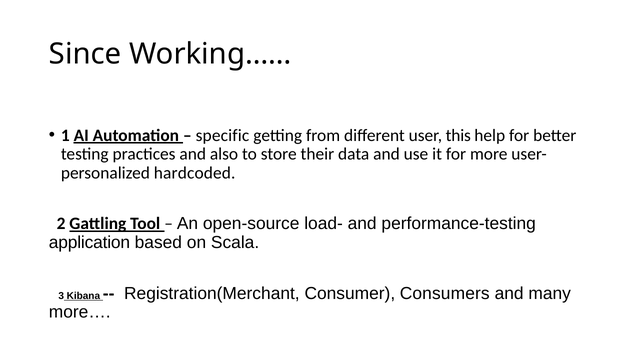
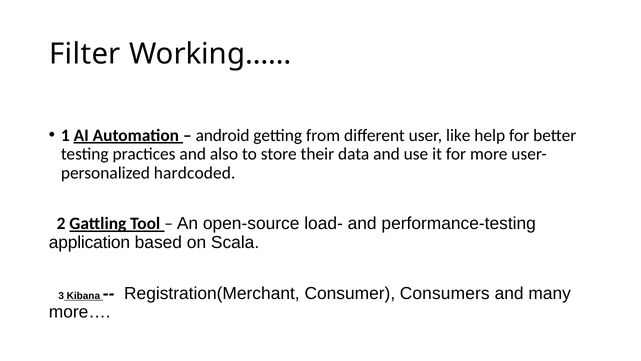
Since: Since -> Filter (85, 54)
specific: specific -> android (223, 135)
this: this -> like (458, 135)
